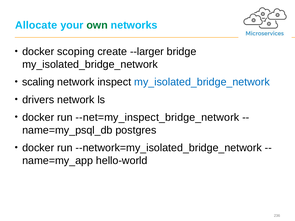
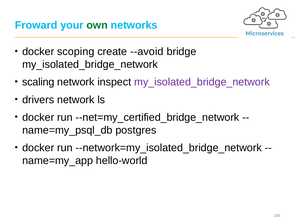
Allocate: Allocate -> Froward (36, 25)
--larger: --larger -> --avoid (147, 52)
my_isolated_bridge_network colour: blue -> purple (202, 82)
--net=my_inspect_bridge_network: --net=my_inspect_bridge_network -> --net=my_certified_bridge_network (157, 118)
